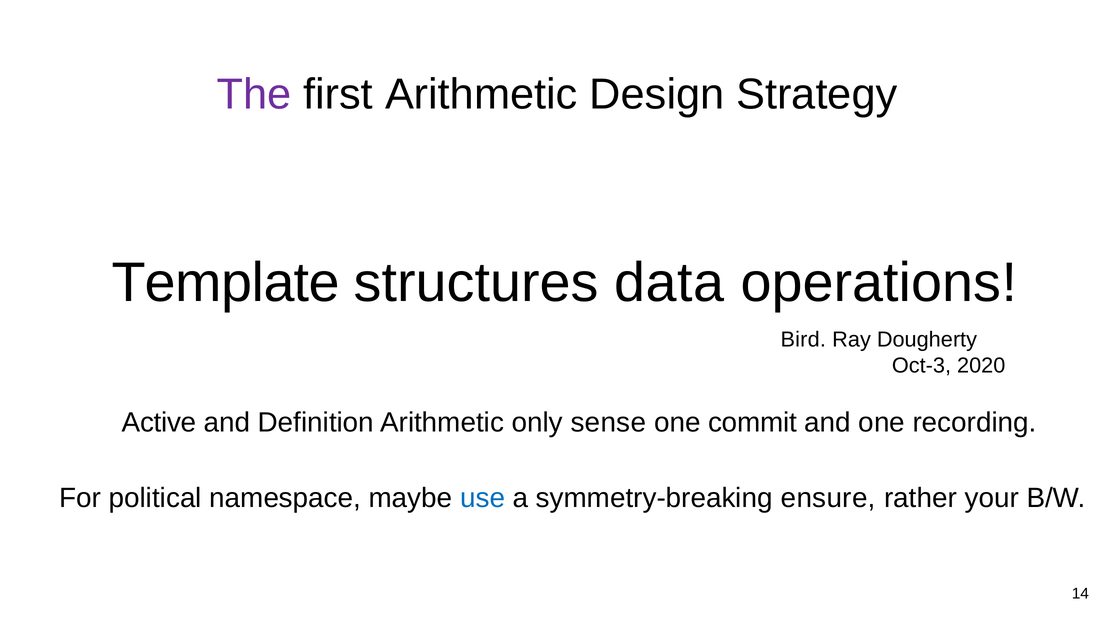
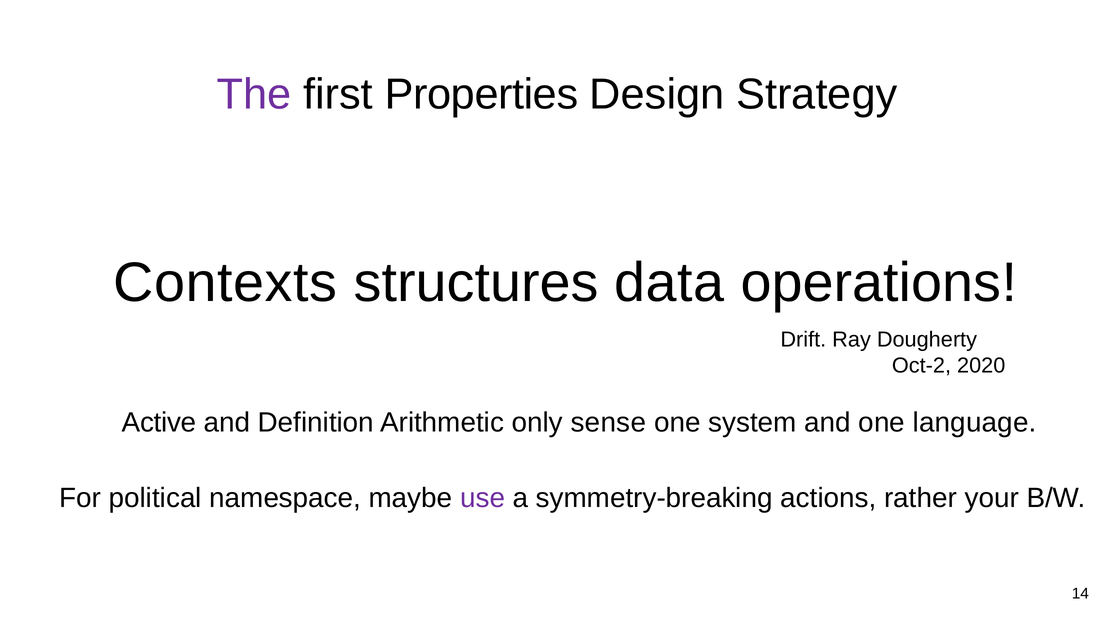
first Arithmetic: Arithmetic -> Properties (482, 94)
Template: Template -> Contexts (225, 283)
Bird: Bird -> Drift (803, 340)
Oct-3: Oct-3 -> Oct-2 (922, 366)
commit: commit -> system (752, 423)
recording: recording -> language (975, 423)
use colour: blue -> purple (483, 498)
ensure: ensure -> actions (828, 498)
